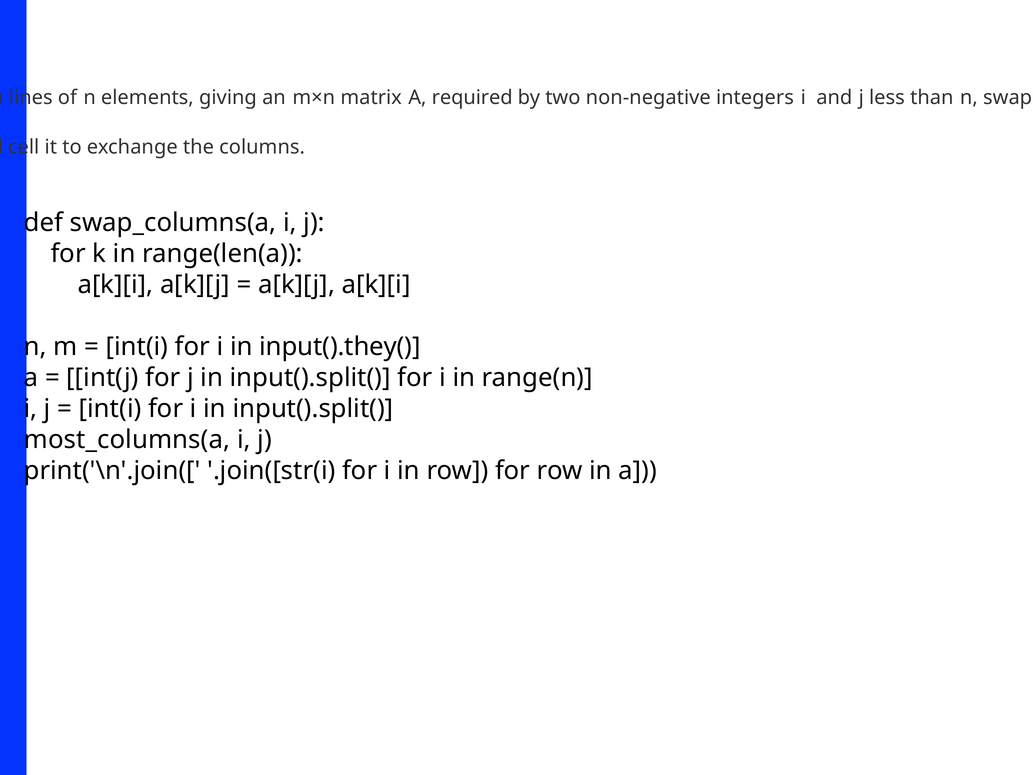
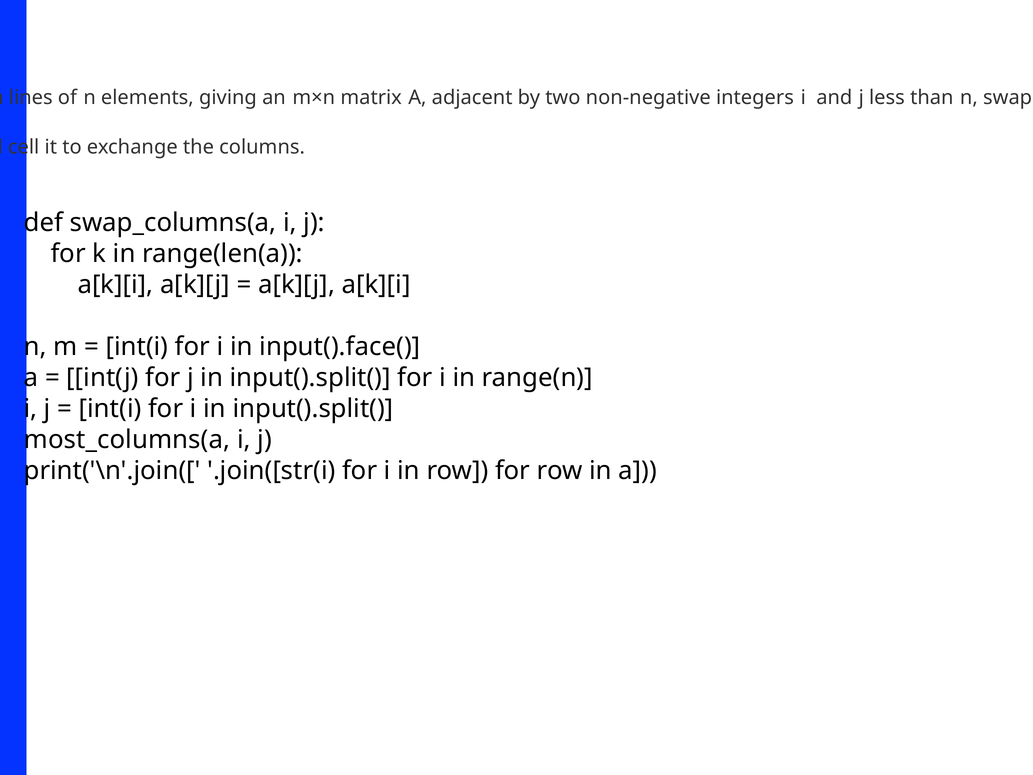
required: required -> adjacent (472, 98)
input().they(: input().they( -> input().face( (340, 347)
